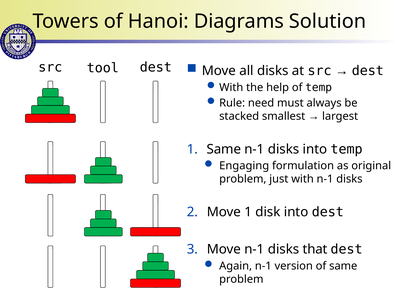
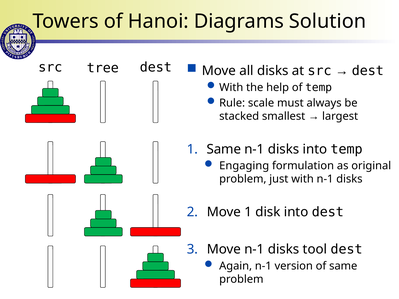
tool: tool -> tree (103, 68)
need: need -> scale (261, 103)
that: that -> tool (315, 249)
